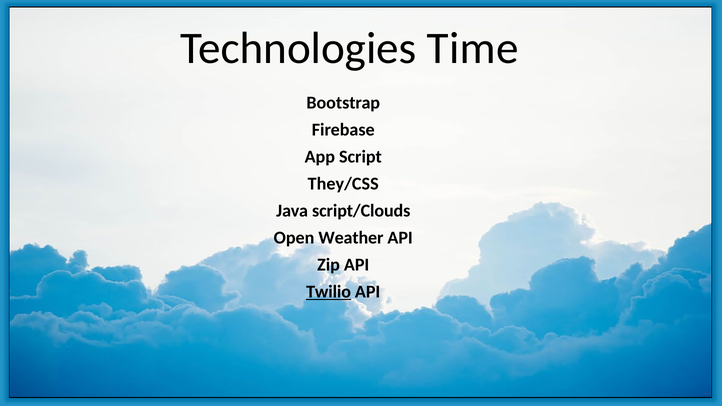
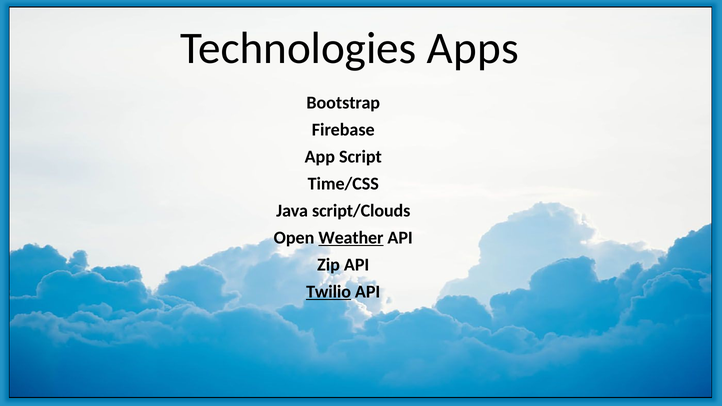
Time: Time -> Apps (473, 48)
They/CSS: They/CSS -> Time/CSS (343, 184)
Weather underline: none -> present (351, 238)
